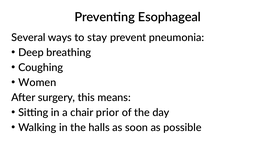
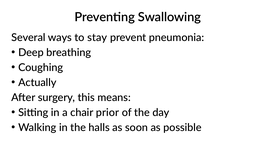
Esophageal: Esophageal -> Swallowing (169, 17)
Women: Women -> Actually (37, 83)
